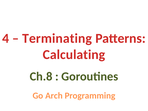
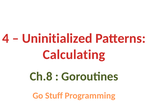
Terminating: Terminating -> Uninitialized (57, 38)
Arch: Arch -> Stuff (54, 96)
